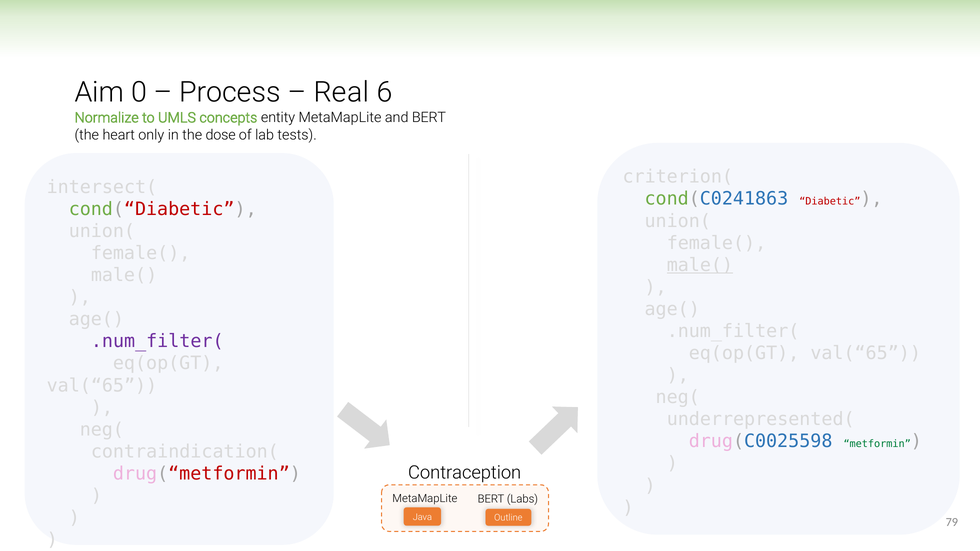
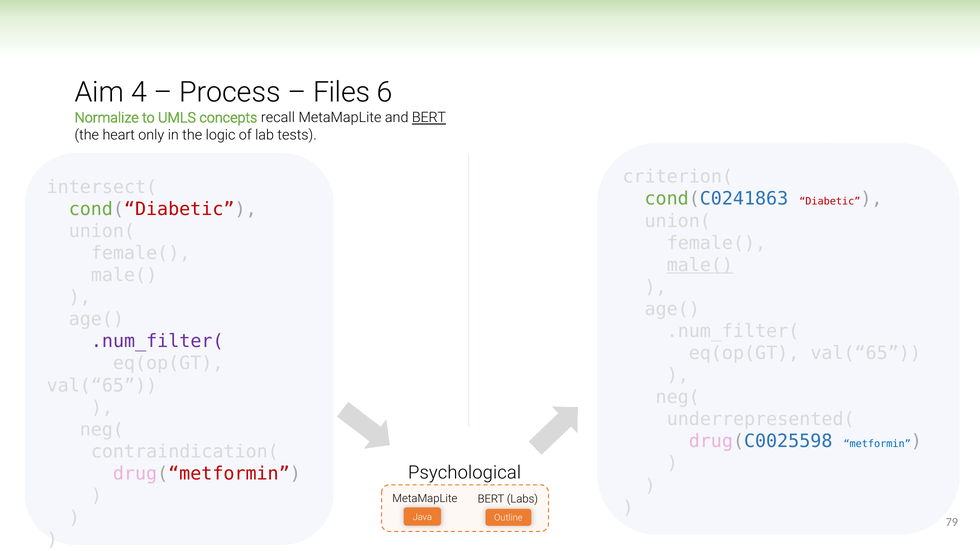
0: 0 -> 4 (139, 92)
Real: Real -> Files (342, 92)
entity: entity -> recall (278, 118)
BERT underline: none -> present (429, 118)
dose: dose -> logic (221, 135)
metformin colour: green -> blue (877, 444)
Contraception: Contraception -> Psychological (465, 473)
